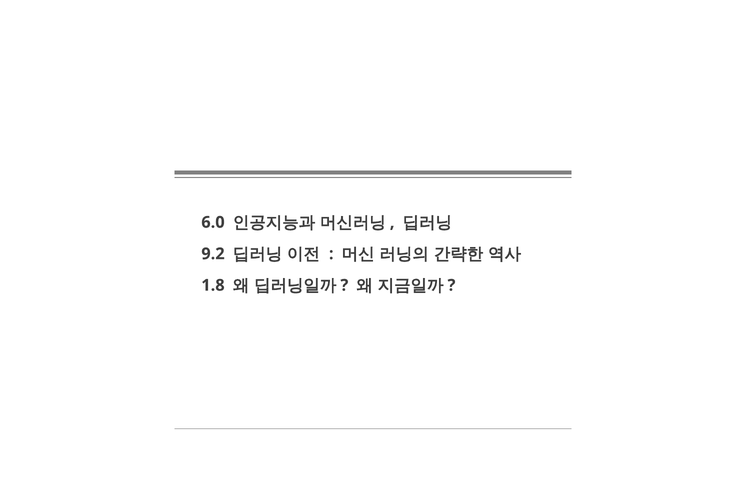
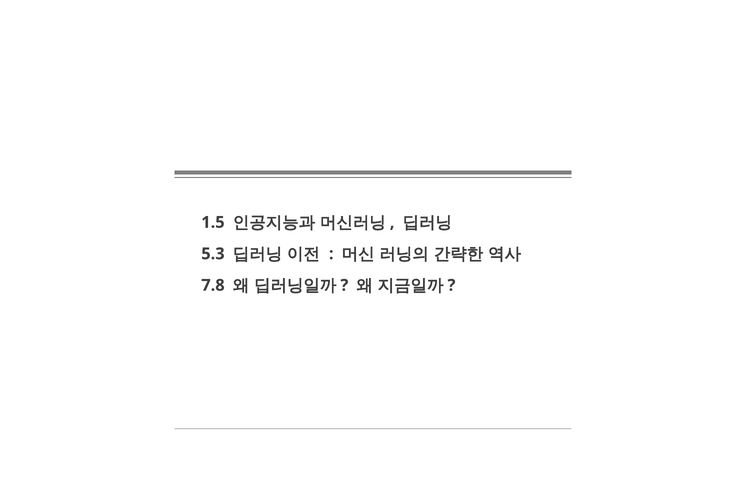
6.0: 6.0 -> 1.5 (213, 222)
9.2: 9.2 -> 5.3 (213, 254)
1.8: 1.8 -> 7.8 (213, 285)
